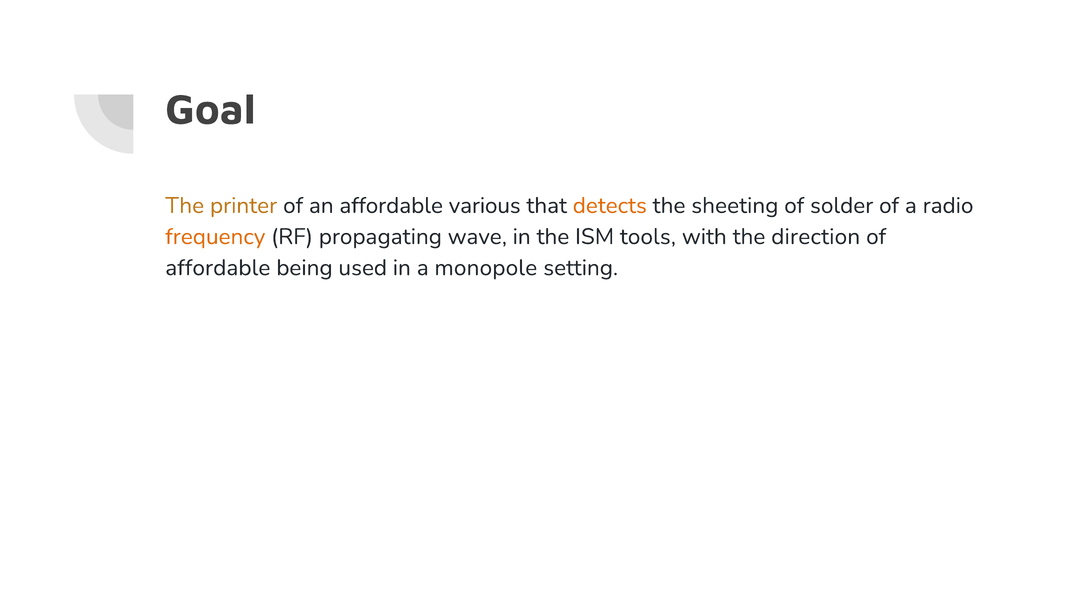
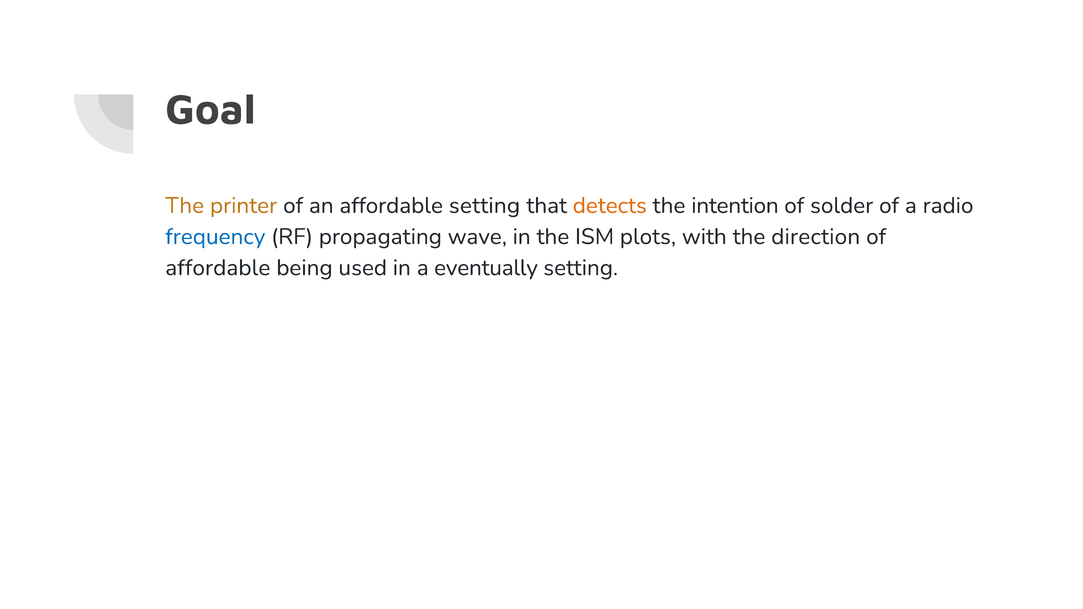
affordable various: various -> setting (484, 206)
sheeting: sheeting -> intention (735, 206)
frequency colour: orange -> blue (215, 237)
tools: tools -> plots (648, 237)
monopole: monopole -> eventually (486, 268)
